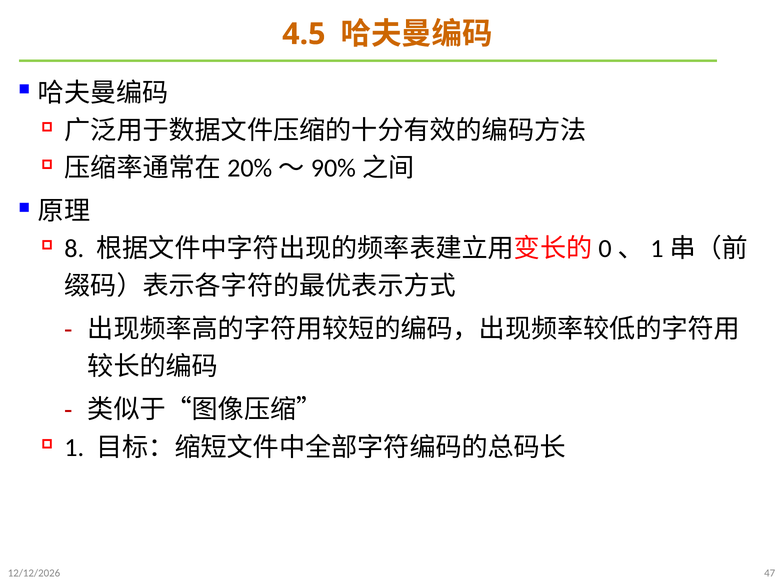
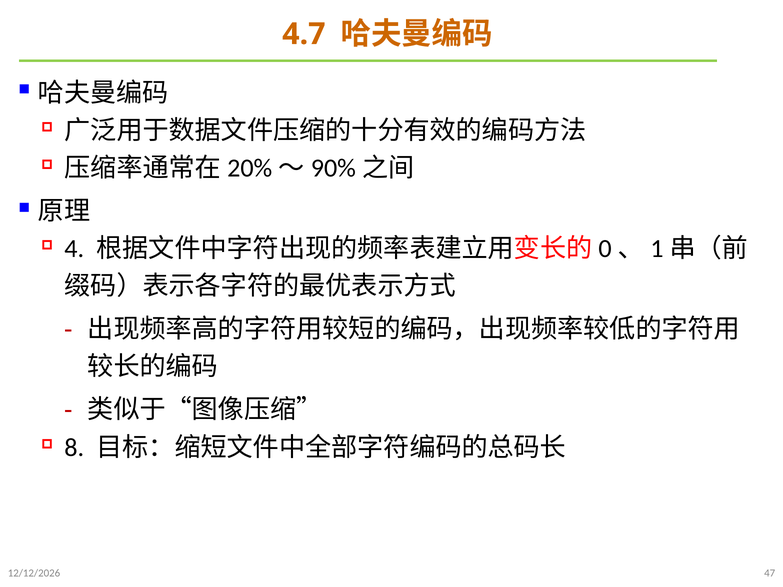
4.5: 4.5 -> 4.7 (304, 34)
8: 8 -> 4 (74, 249)
1: 1 -> 8 (74, 448)
